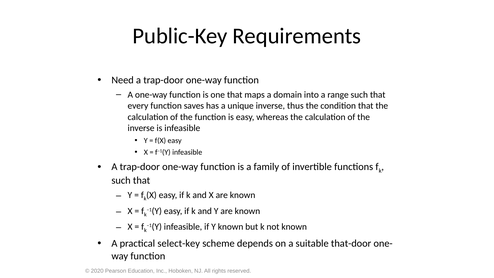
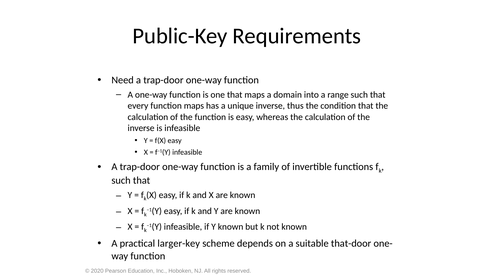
function saves: saves -> maps (194, 106)
select-key: select-key -> larger-key (179, 243)
